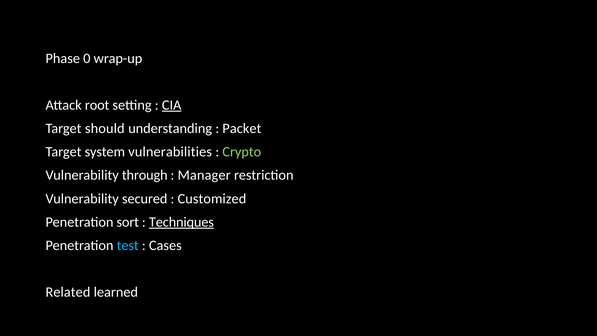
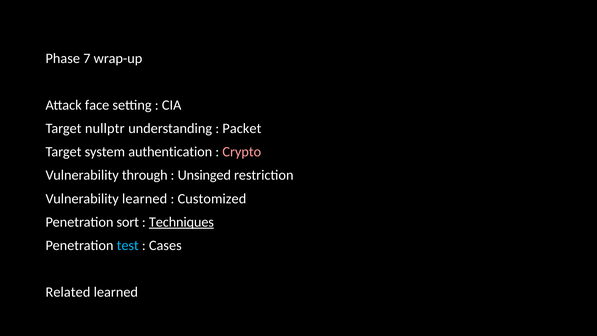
0: 0 -> 7 (87, 58)
root: root -> face (97, 105)
CIA underline: present -> none (172, 105)
should: should -> nullptr (105, 128)
vulnerabilities: vulnerabilities -> authentication (170, 152)
Crypto colour: light green -> pink (242, 152)
Manager: Manager -> Unsinged (204, 175)
Vulnerability secured: secured -> learned (145, 199)
